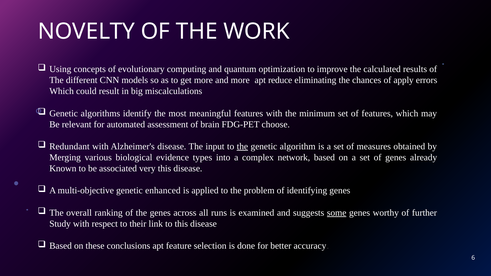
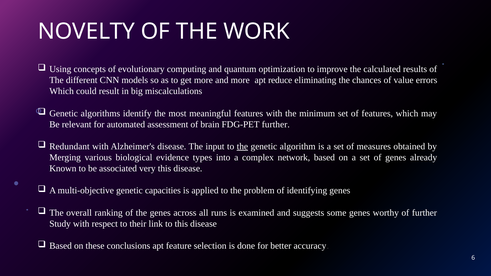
apply: apply -> value (404, 80)
FDG-PET choose: choose -> further (276, 124)
enhanced: enhanced -> capacities (163, 191)
some underline: present -> none (337, 213)
